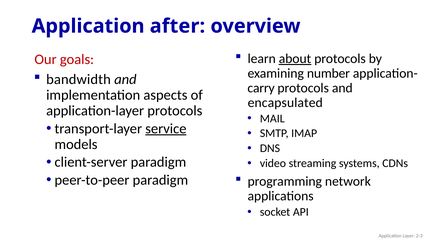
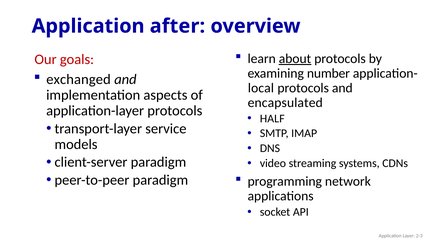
bandwidth: bandwidth -> exchanged (78, 80)
carry: carry -> local (261, 88)
MAIL: MAIL -> HALF (272, 119)
service underline: present -> none (166, 129)
